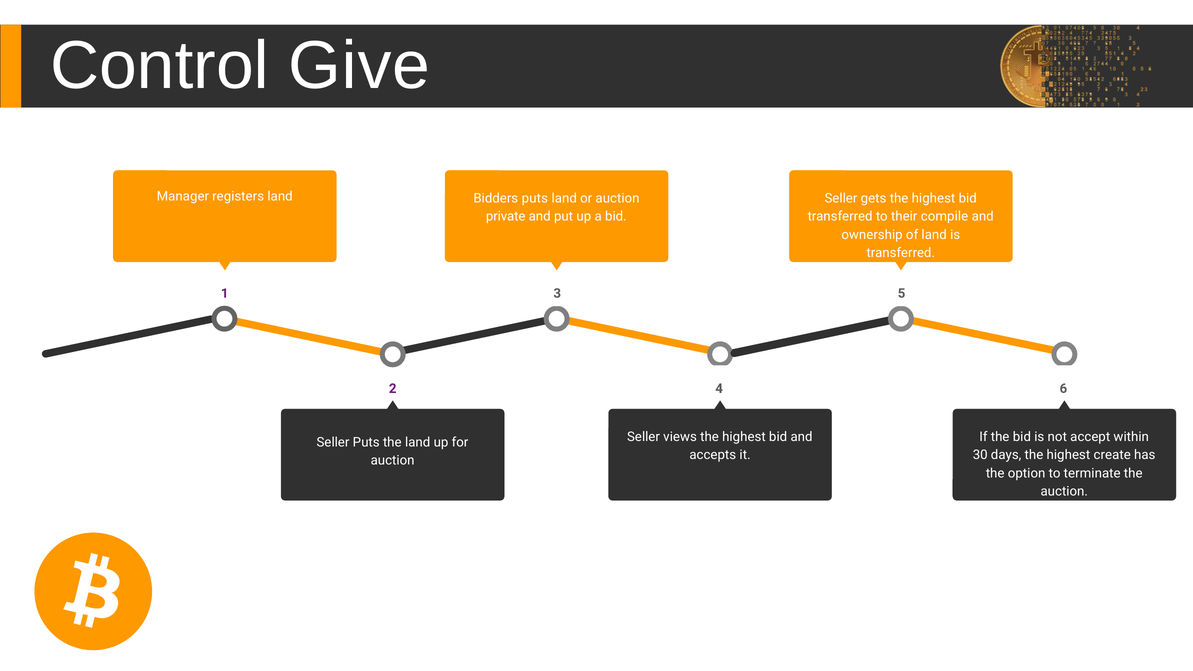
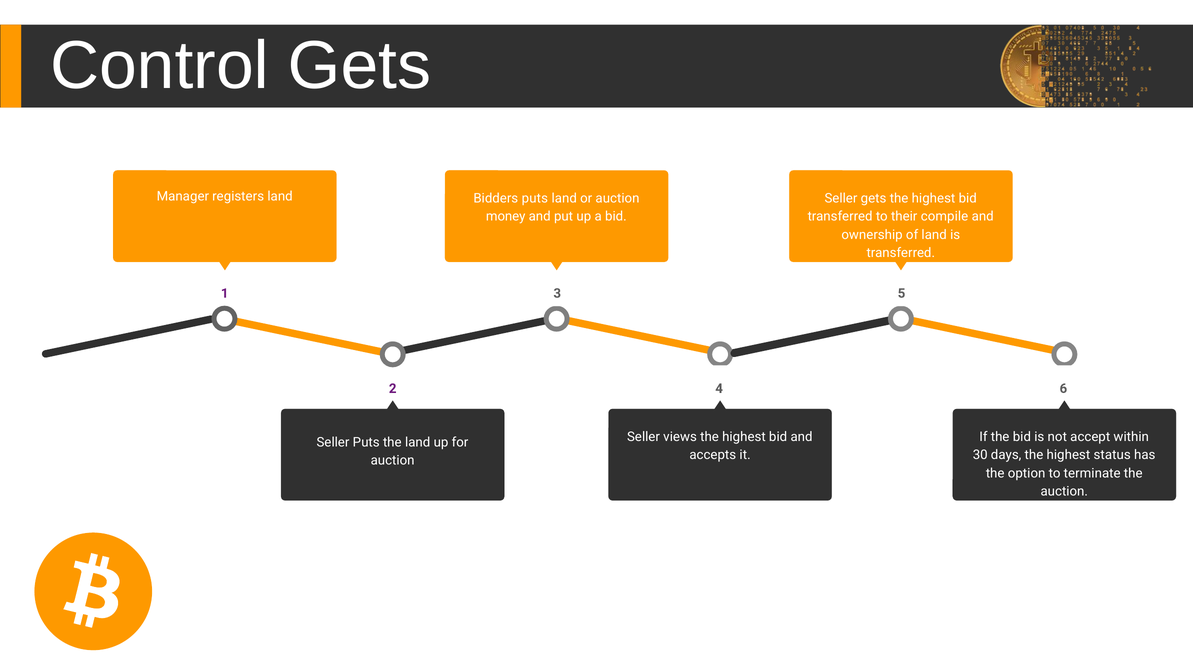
Control Give: Give -> Gets (359, 66)
private: private -> money (506, 217)
create: create -> status (1112, 455)
